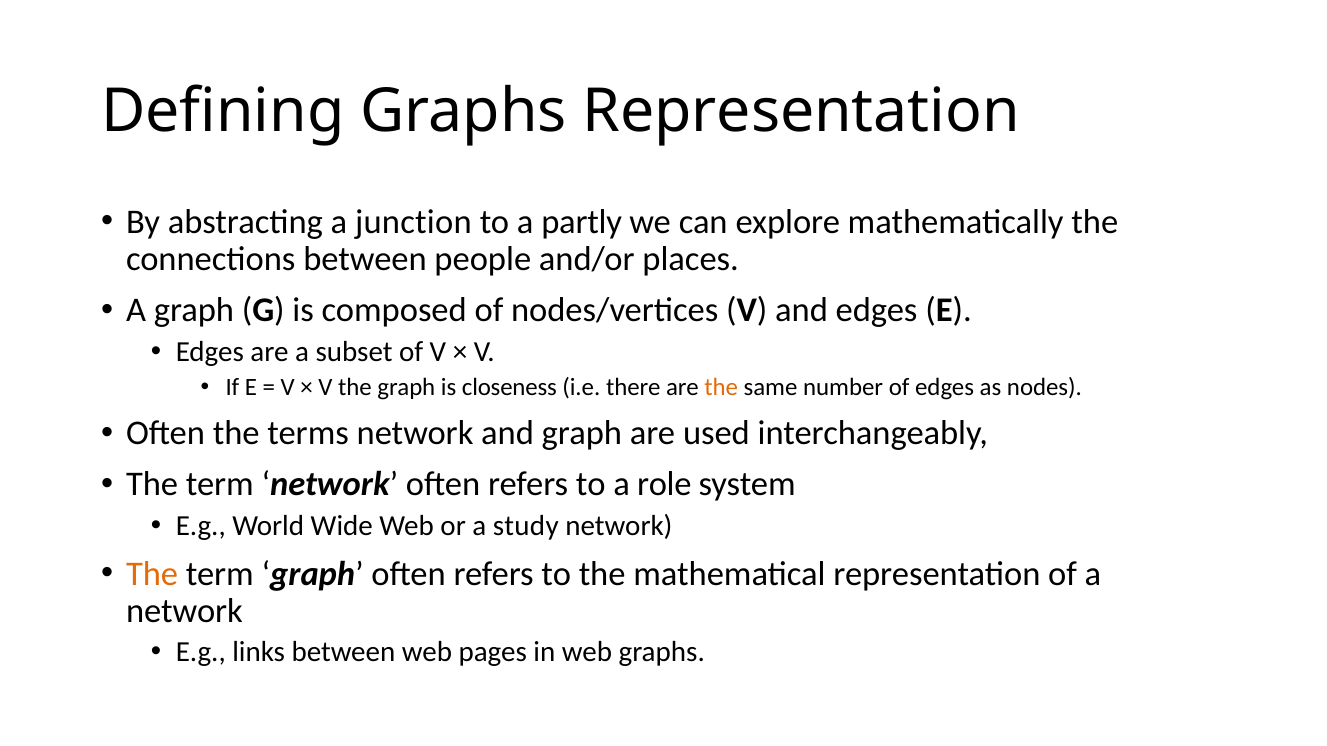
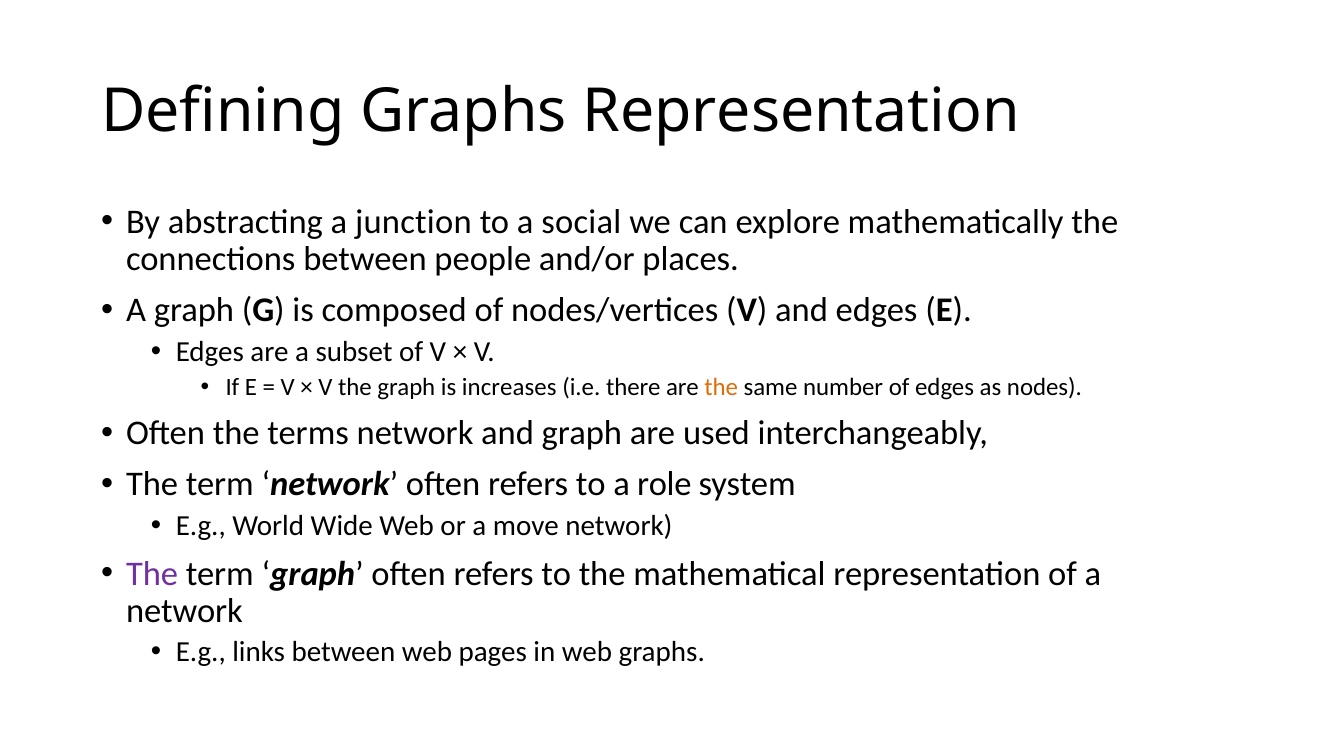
partly: partly -> social (581, 222)
closeness: closeness -> increases (509, 388)
study: study -> move (526, 526)
The colour: orange -> purple (152, 574)
